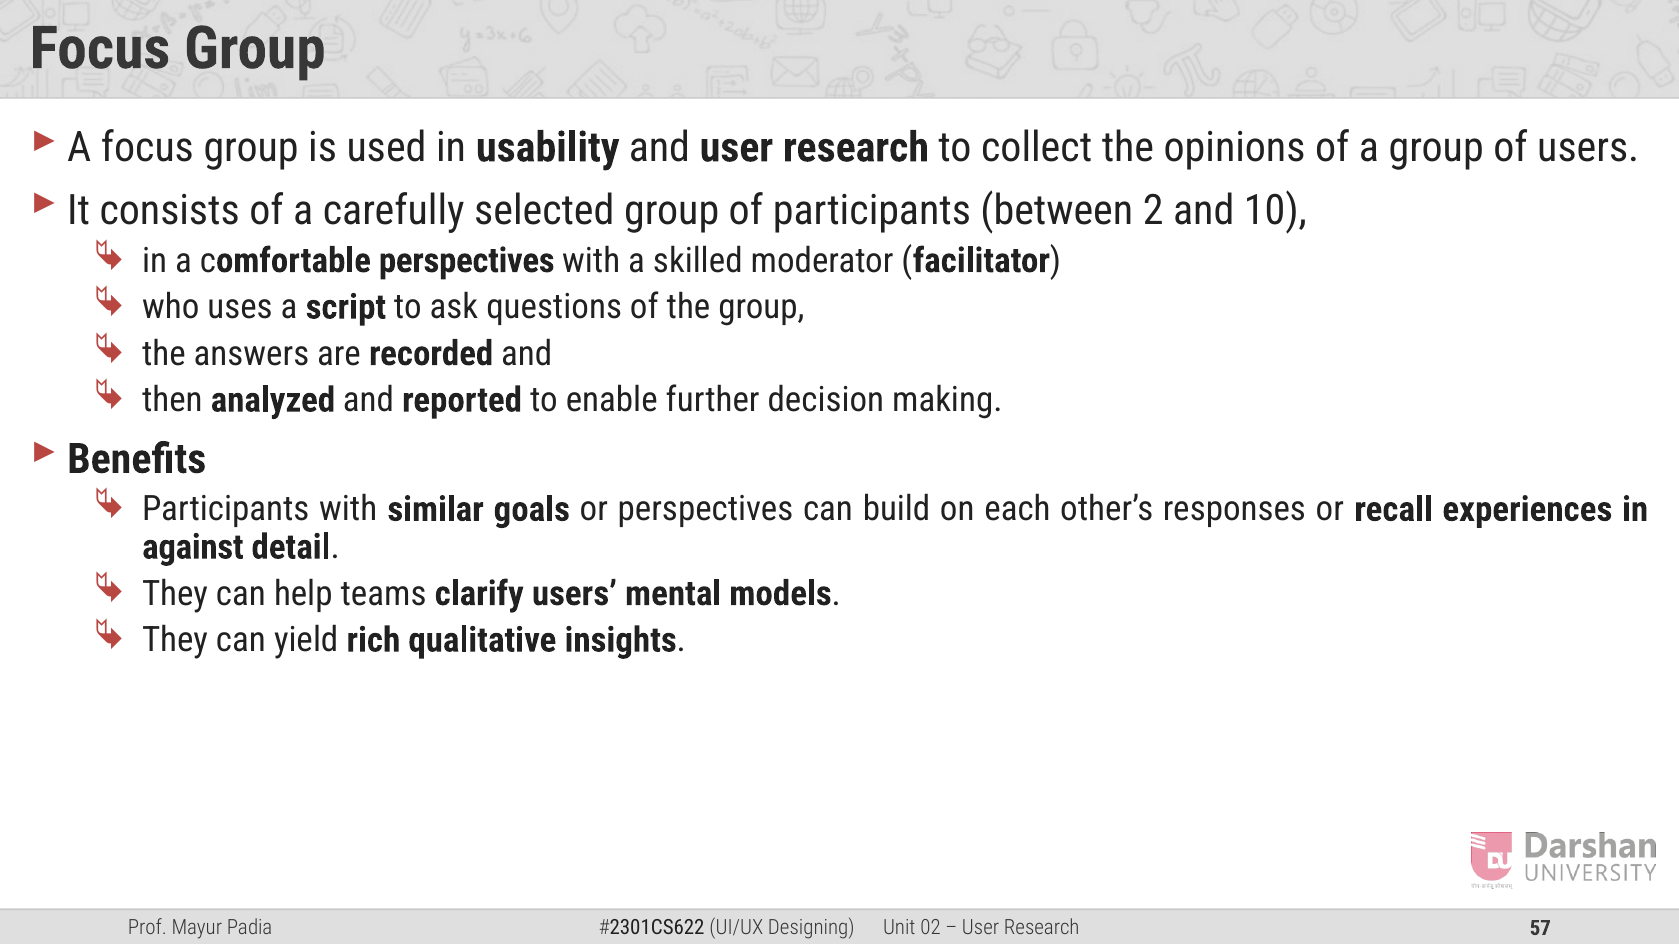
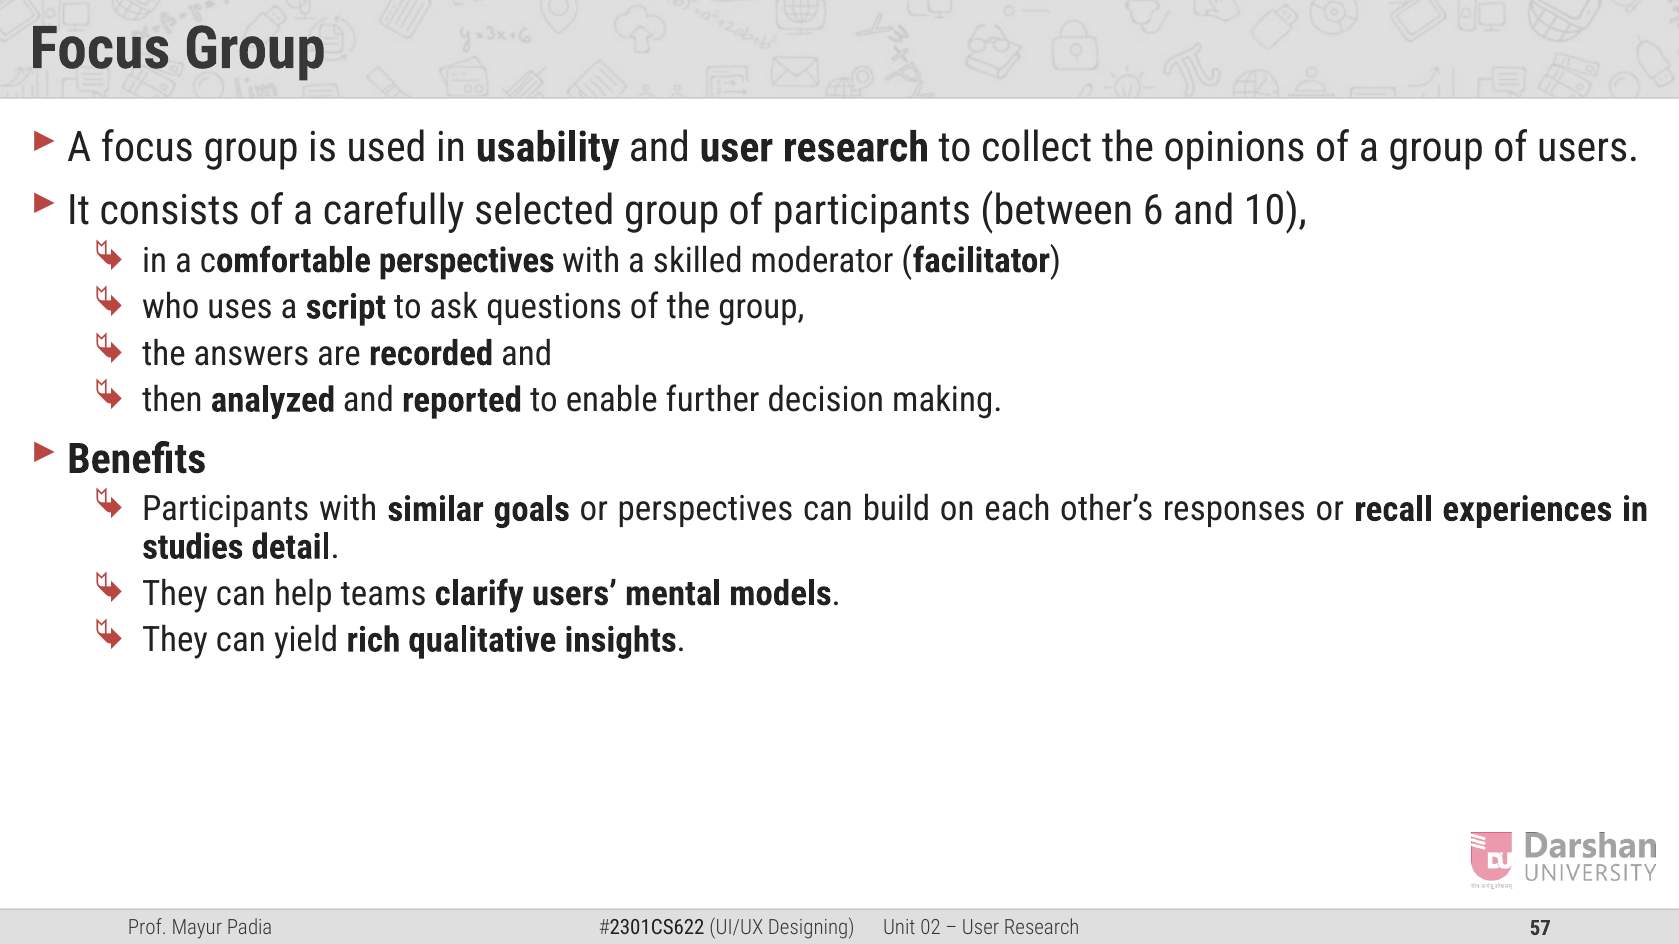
2: 2 -> 6 (1153, 210)
against: against -> studies (193, 547)
